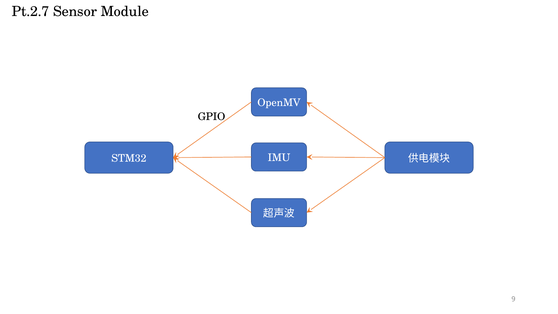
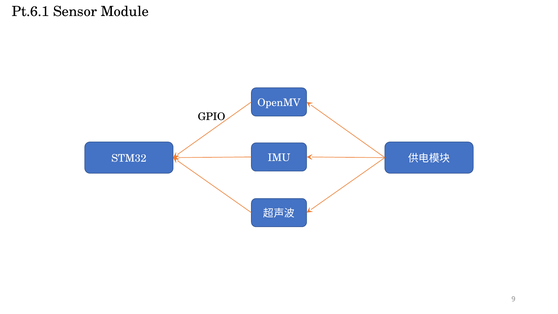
Pt.2.7: Pt.2.7 -> Pt.6.1 (31, 11)
